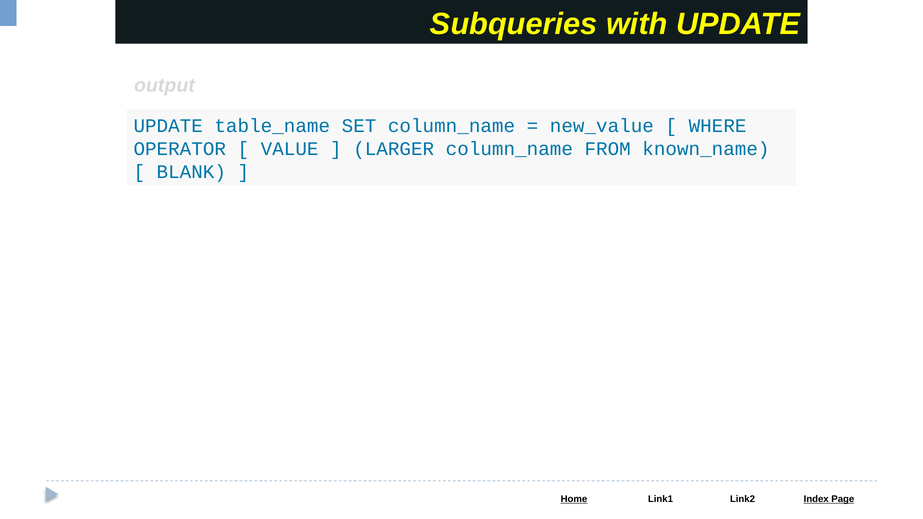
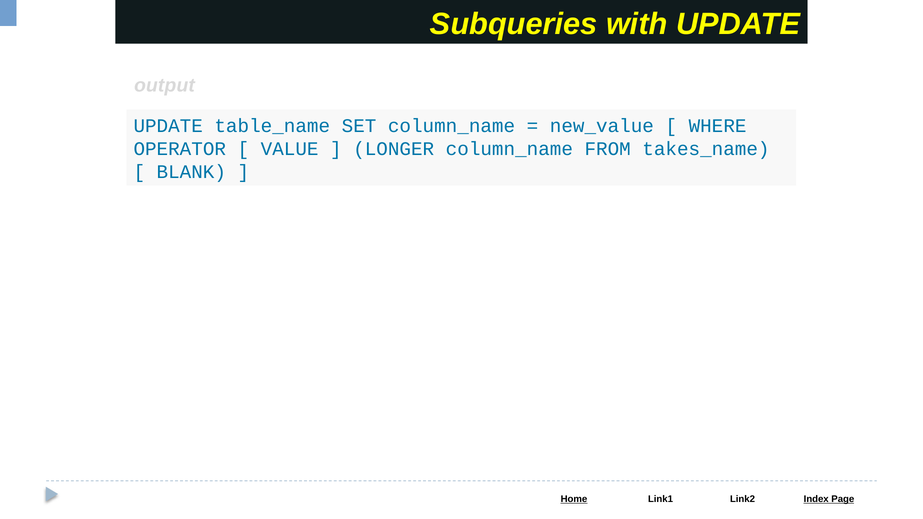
LARGER: LARGER -> LONGER (394, 149)
known_name: known_name -> takes_name (706, 149)
